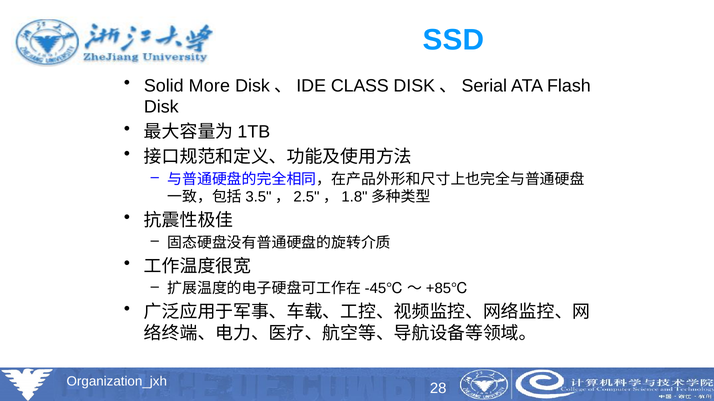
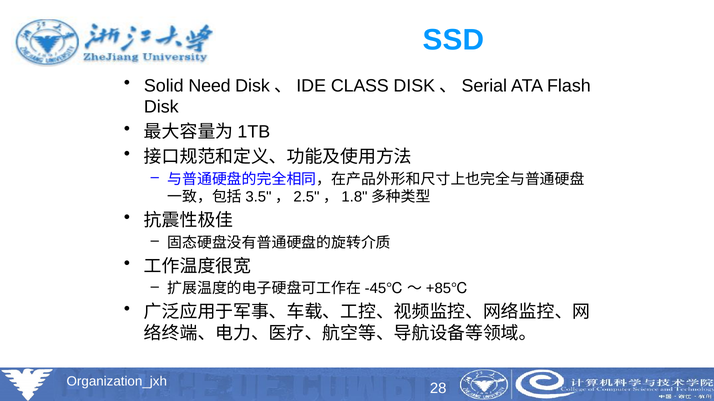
More: More -> Need (210, 86)
